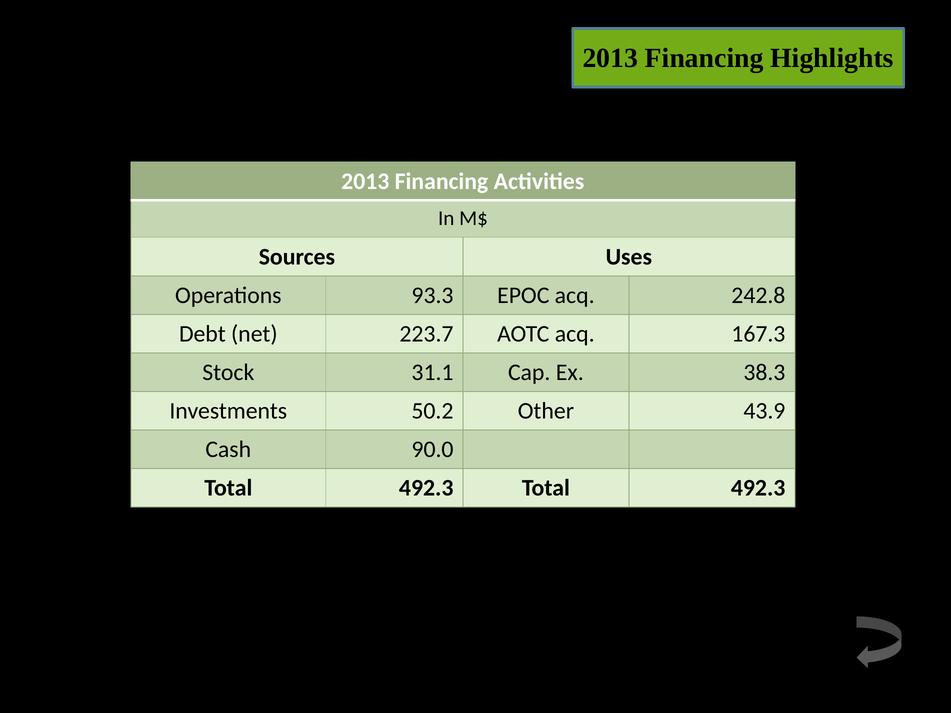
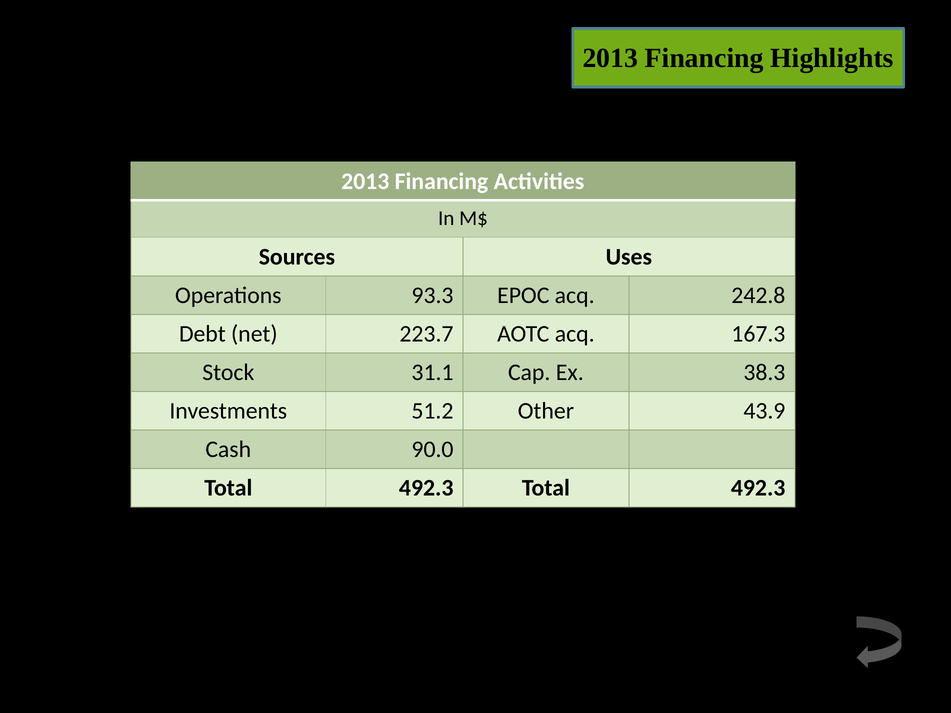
50.2: 50.2 -> 51.2 (432, 411)
